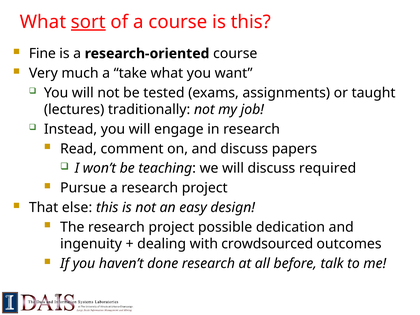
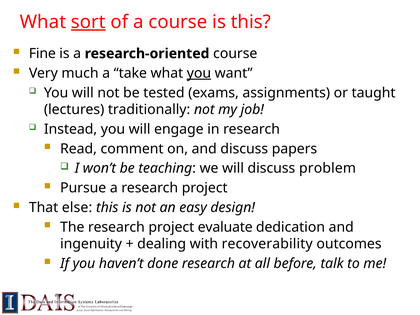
you underline: none -> present (199, 73)
required: required -> problem (328, 168)
possible: possible -> evaluate (225, 227)
crowdsourced: crowdsourced -> recoverability (267, 244)
